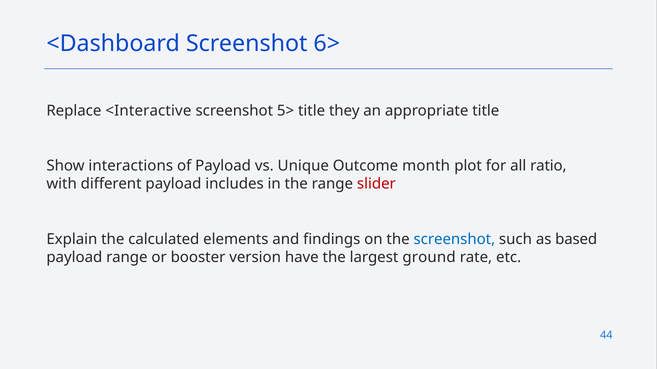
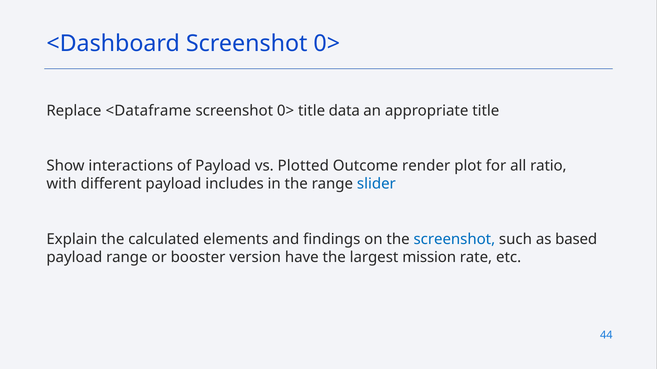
<Dashboard Screenshot 6>: 6> -> 0> (327, 44)
<Interactive: <Interactive -> <Dataframe (148, 111)
5>: 5> -> 0> (286, 111)
they: they -> data (344, 111)
Unique: Unique -> Plotted (303, 166)
month: month -> render (426, 166)
slider colour: red -> blue (376, 184)
ground: ground -> mission (429, 257)
